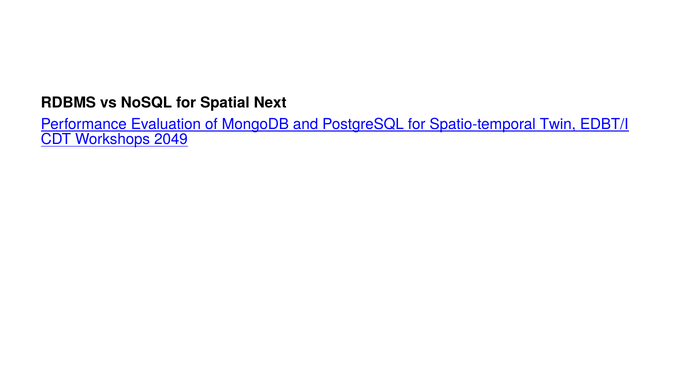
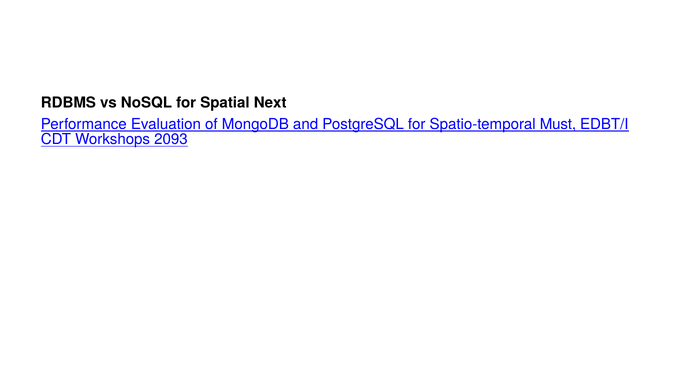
Twin: Twin -> Must (558, 124)
2049: 2049 -> 2093 (171, 139)
